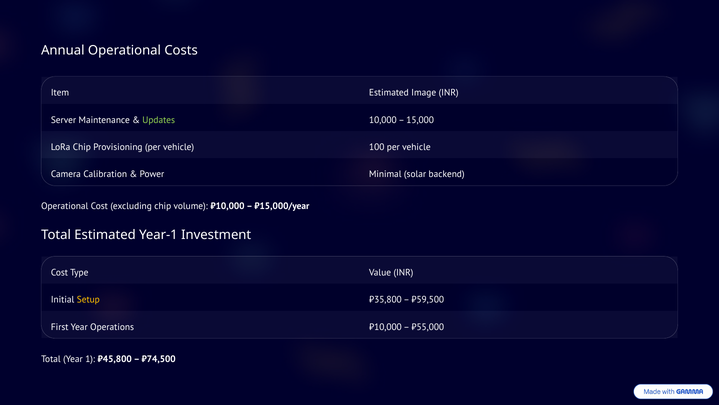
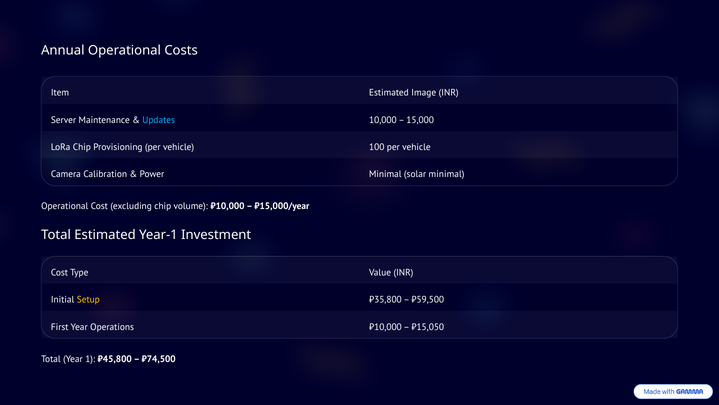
Updates colour: light green -> light blue (159, 120)
solar backend: backend -> minimal (447, 174)
₹55,000: ₹55,000 -> ₹15,050 (428, 326)
